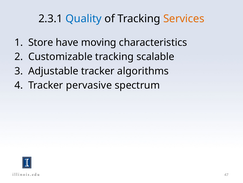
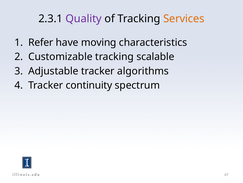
Quality colour: blue -> purple (84, 19)
Store: Store -> Refer (41, 42)
pervasive: pervasive -> continuity (89, 85)
